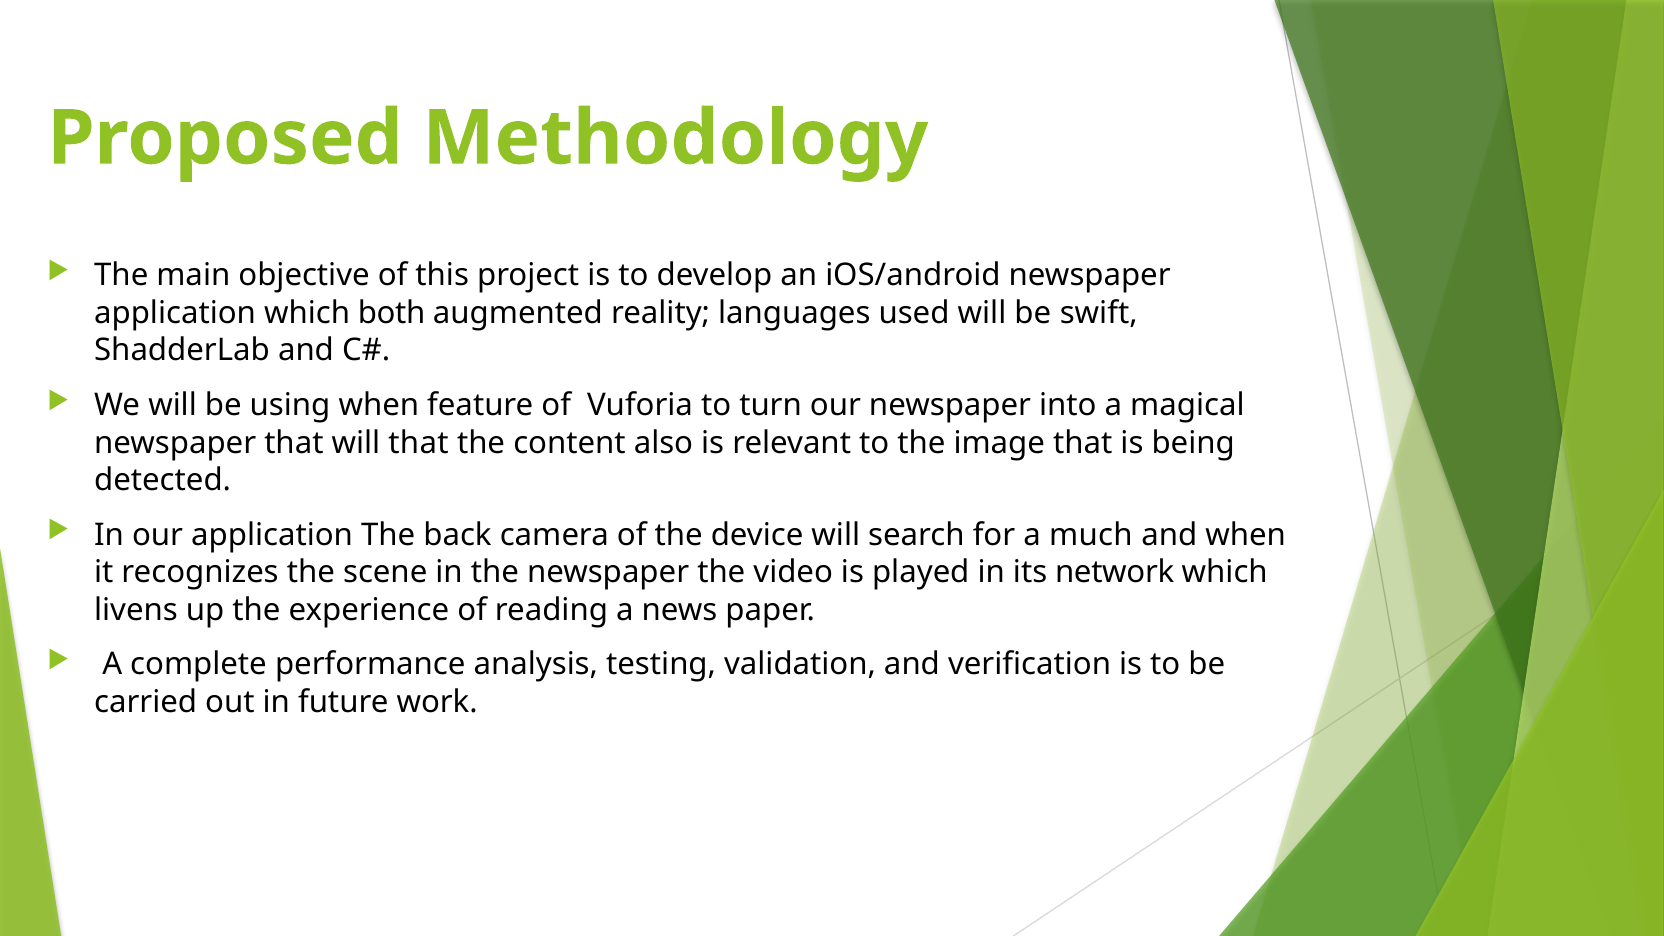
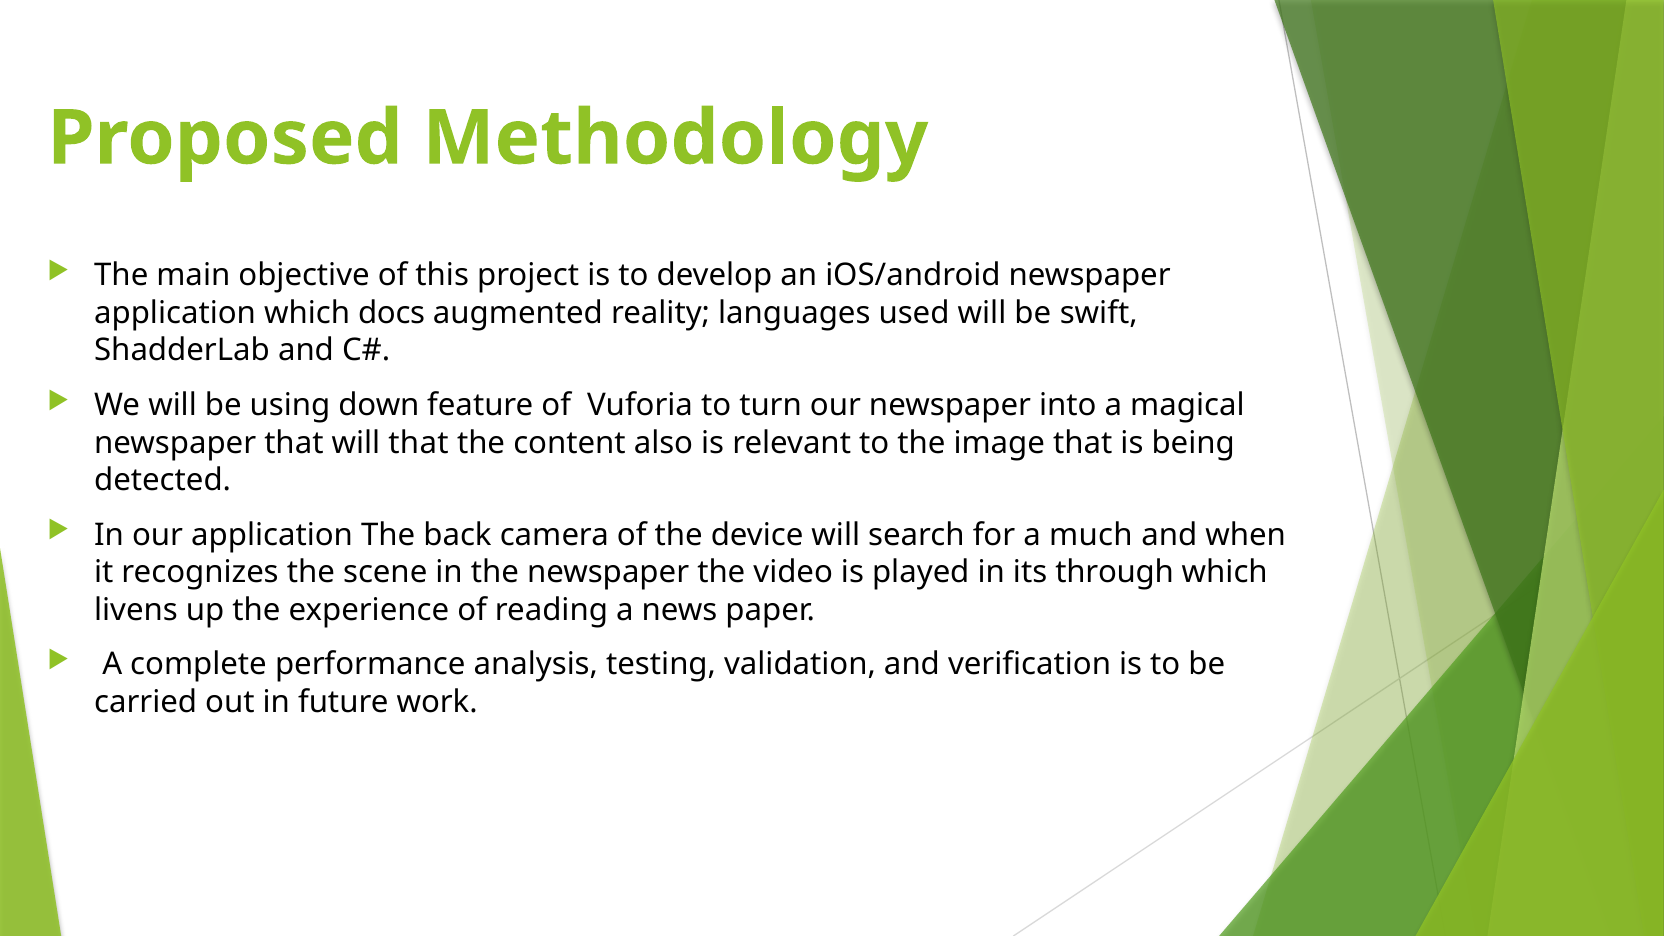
both: both -> docs (392, 313)
using when: when -> down (379, 405)
network: network -> through (1115, 572)
